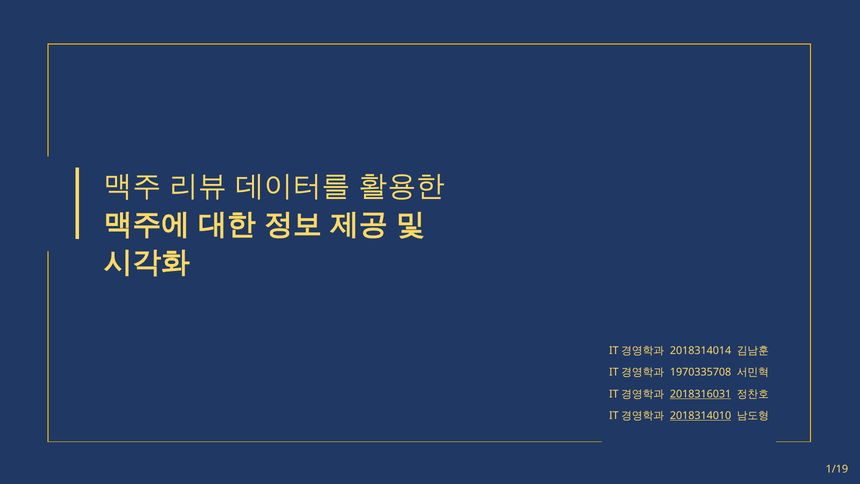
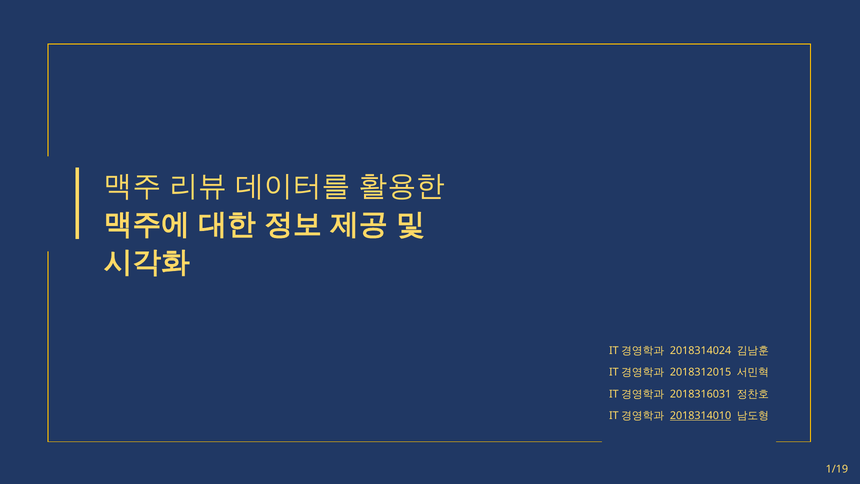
2018314014: 2018314014 -> 2018314024 (701, 351)
1970335708: 1970335708 -> 2018312015 (701, 372)
2018316031 underline: present -> none (701, 394)
